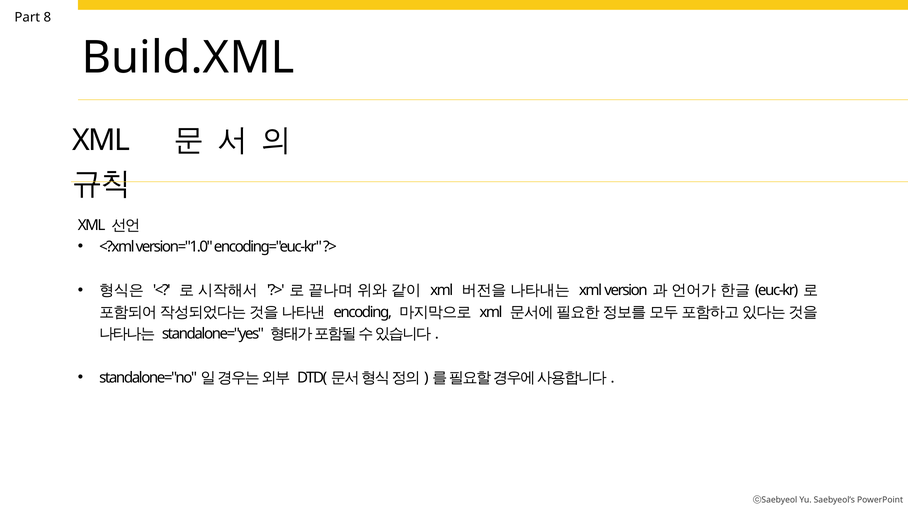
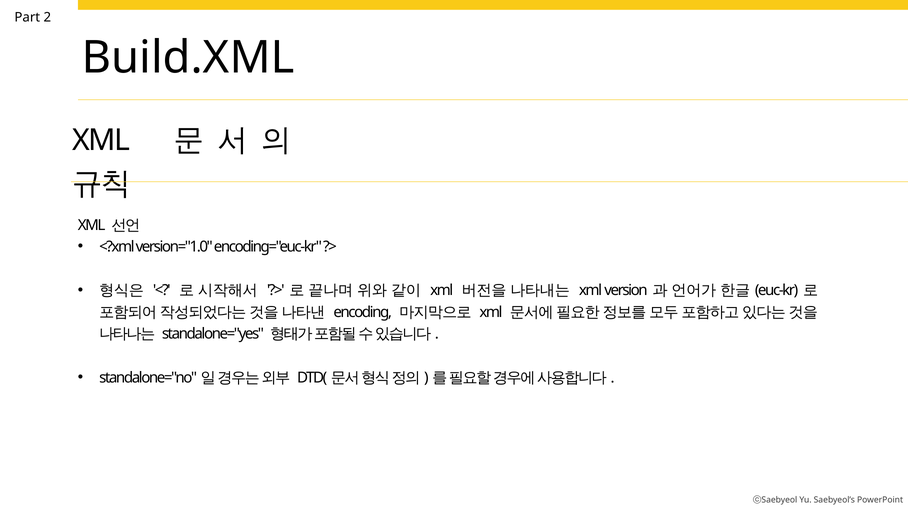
8: 8 -> 2 (47, 17)
